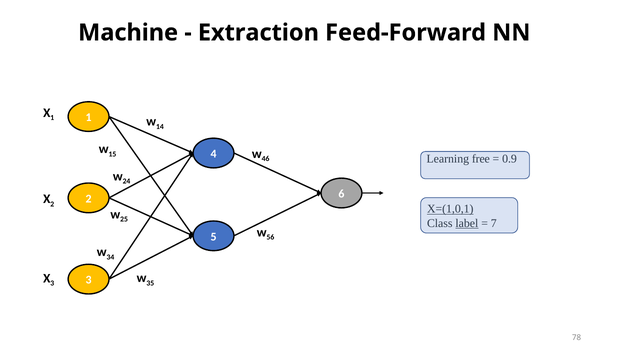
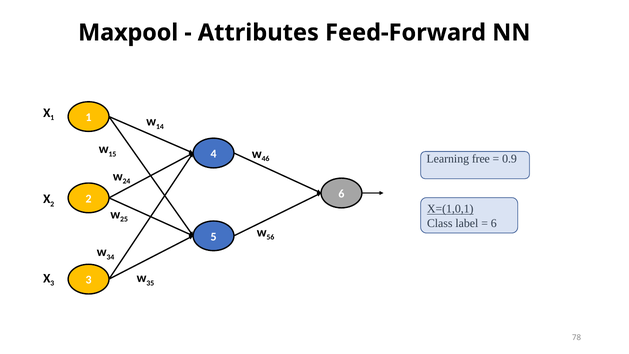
Machine: Machine -> Maxpool (128, 33)
Extraction: Extraction -> Attributes (258, 33)
label underline: present -> none (467, 223)
7: 7 -> 6 (494, 223)
